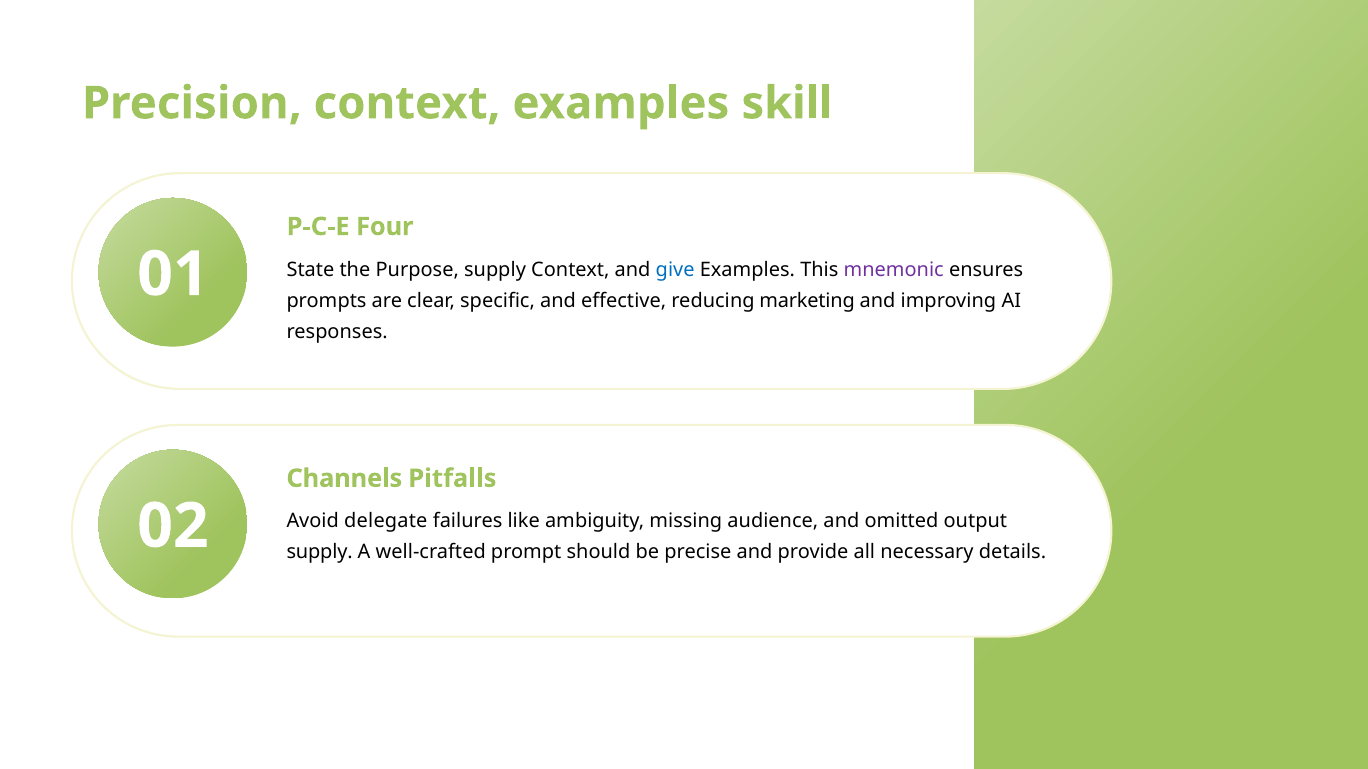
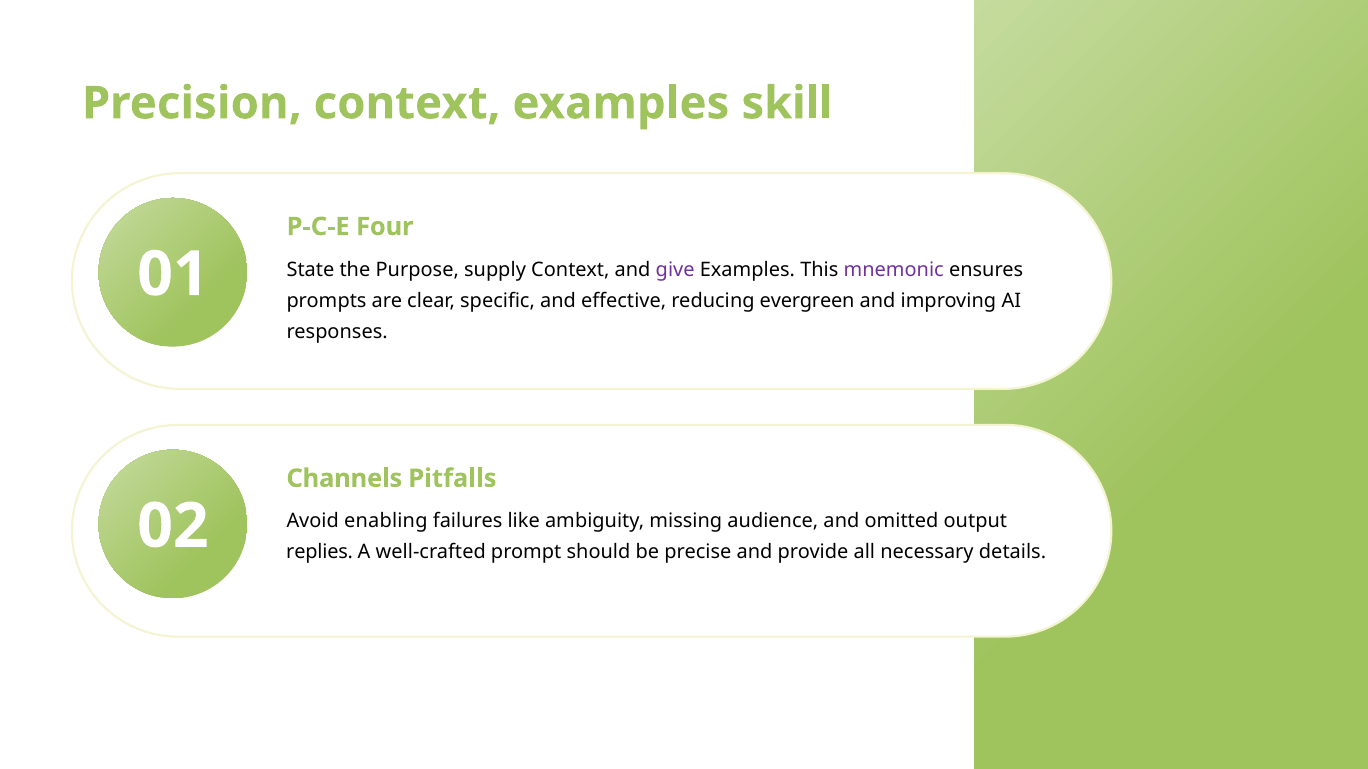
give colour: blue -> purple (675, 270)
marketing: marketing -> evergreen (807, 301)
delegate: delegate -> enabling (386, 522)
supply: supply -> replies (320, 553)
